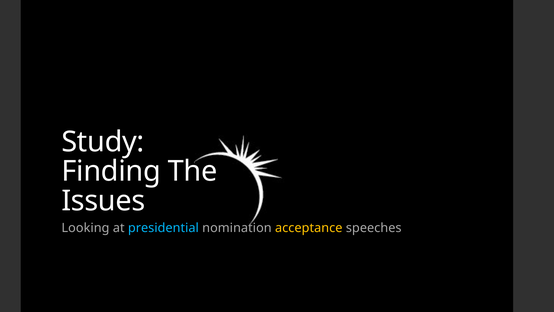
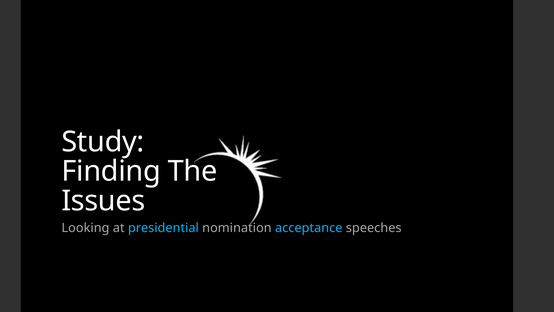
acceptance colour: yellow -> light blue (309, 228)
